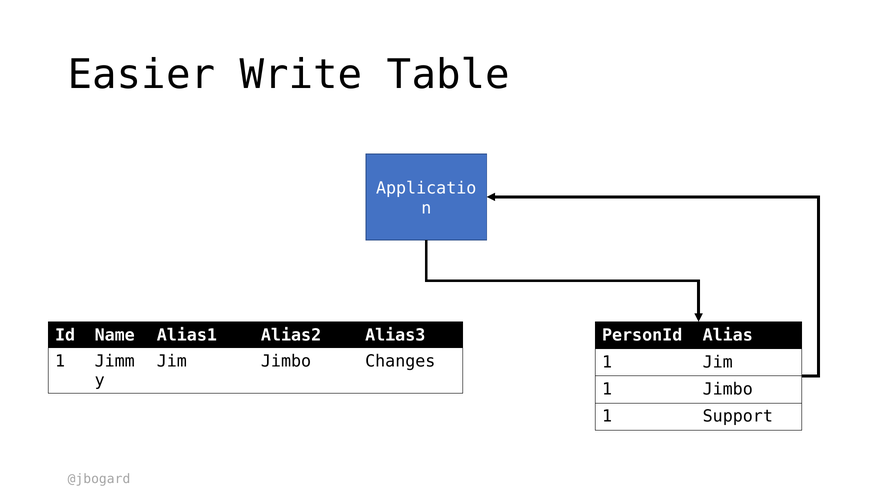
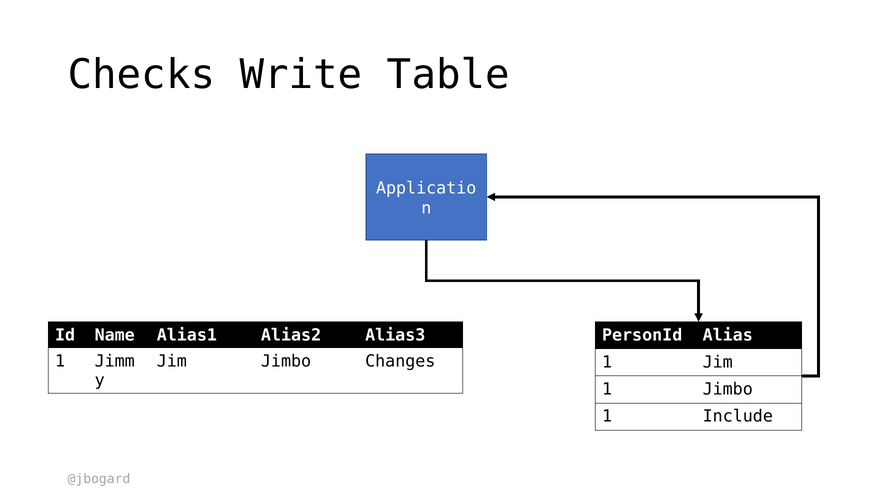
Easier: Easier -> Checks (141, 75)
Support: Support -> Include (738, 416)
